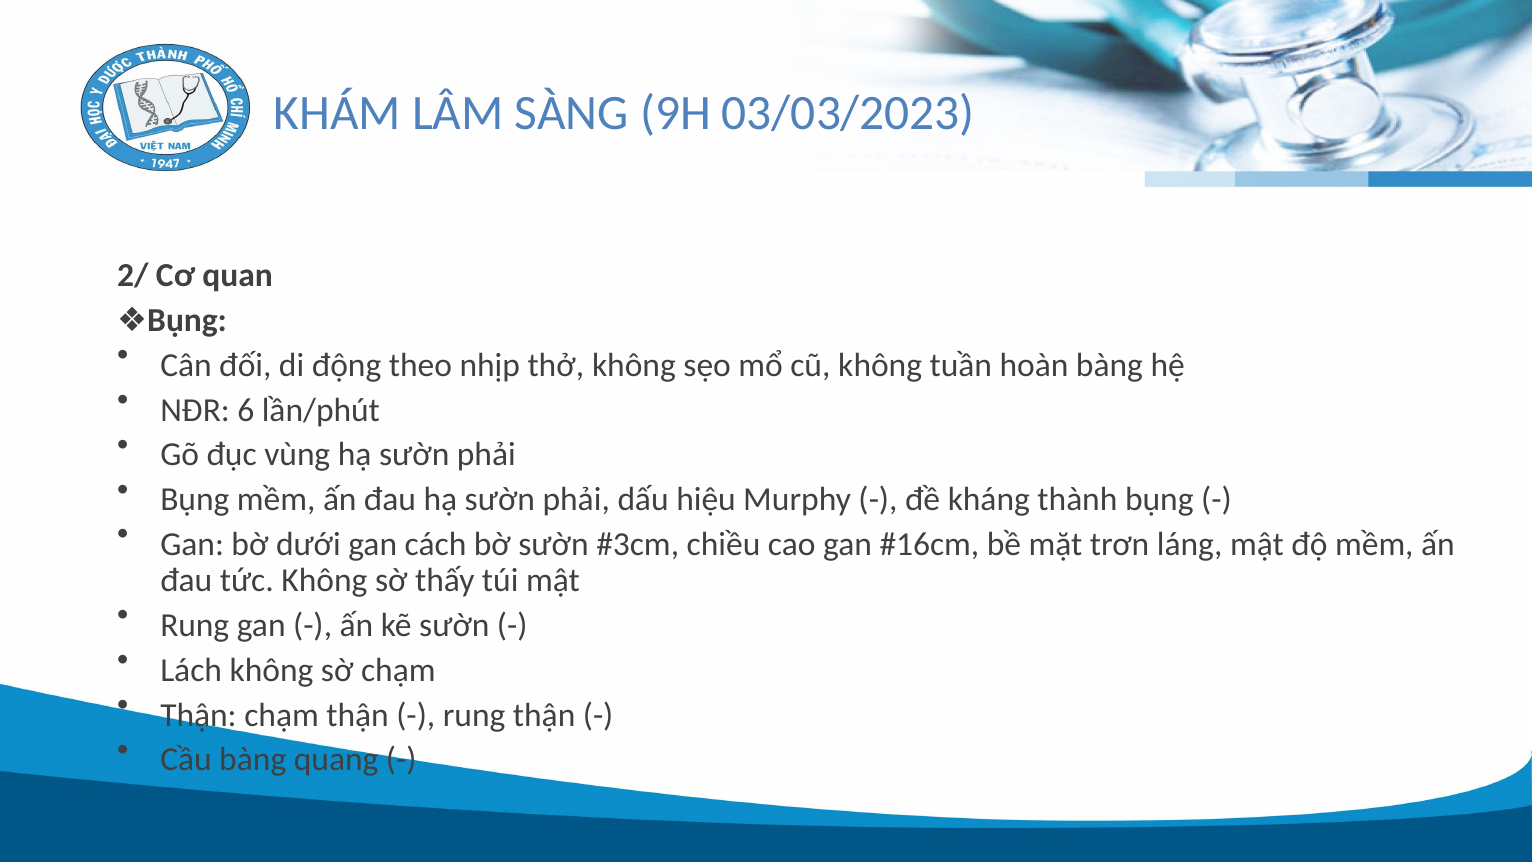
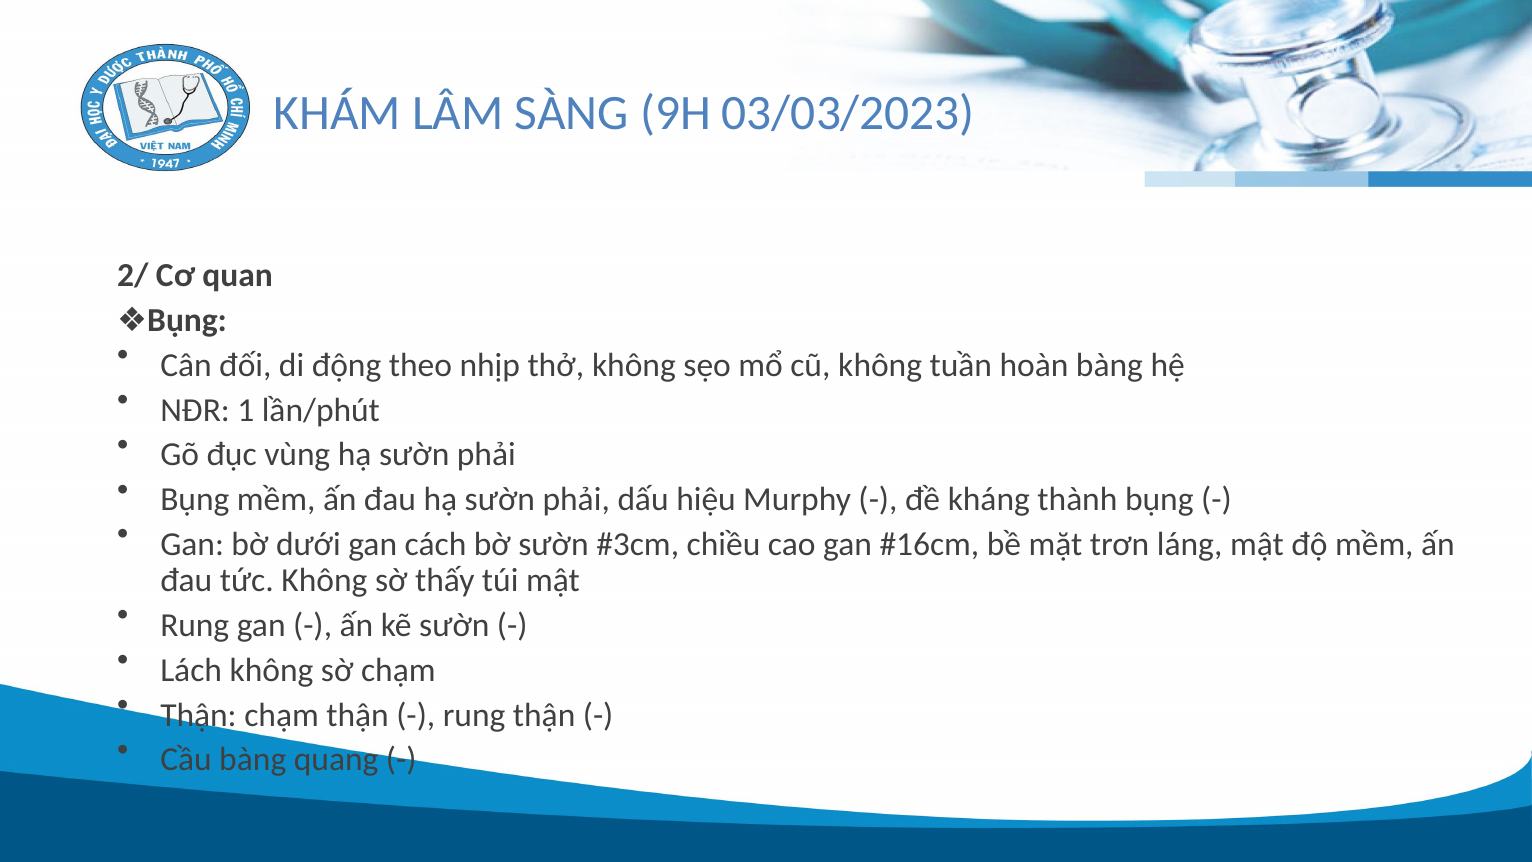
6: 6 -> 1 (246, 410)
